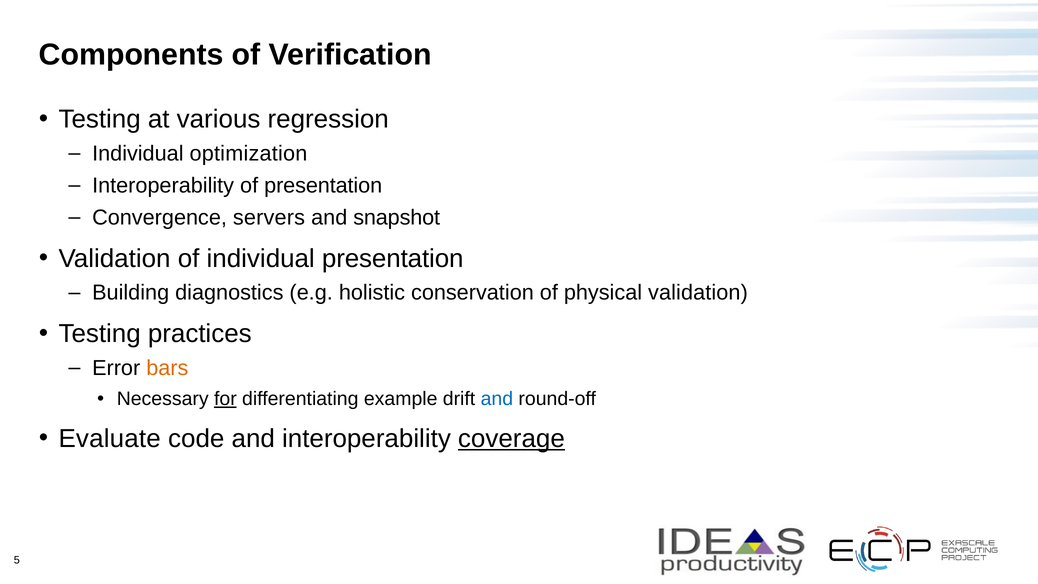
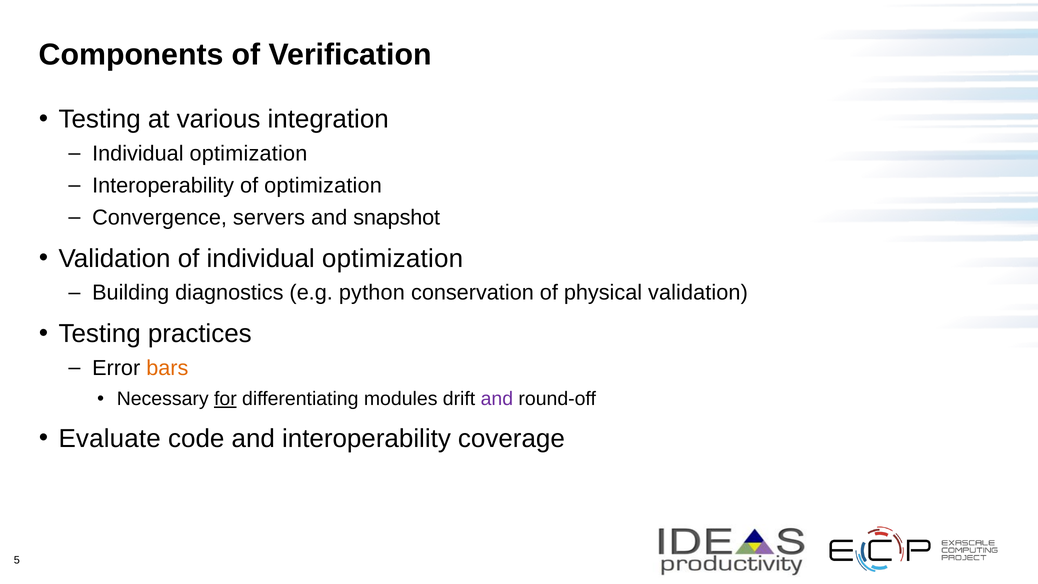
regression: regression -> integration (328, 119)
of presentation: presentation -> optimization (323, 186)
of individual presentation: presentation -> optimization (393, 258)
holistic: holistic -> python (372, 293)
example: example -> modules (401, 399)
and colour: blue -> purple (497, 399)
coverage underline: present -> none (511, 438)
